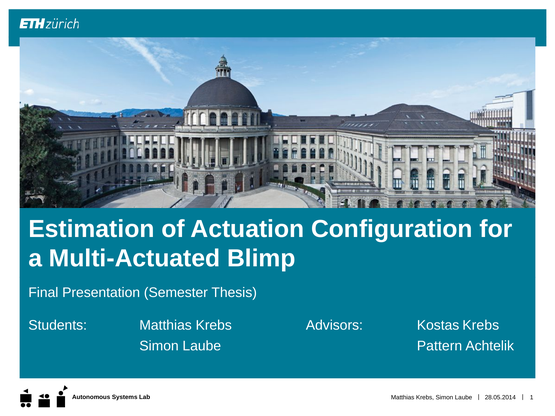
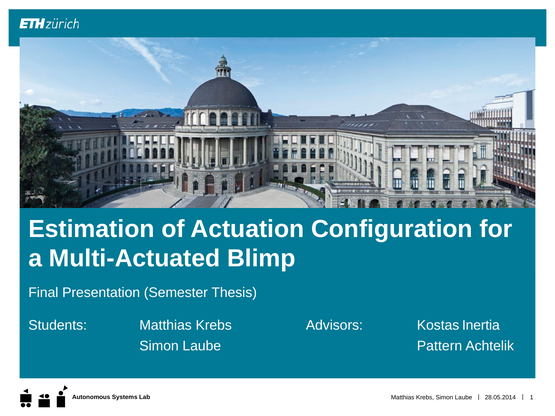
Kostas Krebs: Krebs -> Inertia (481, 326)
